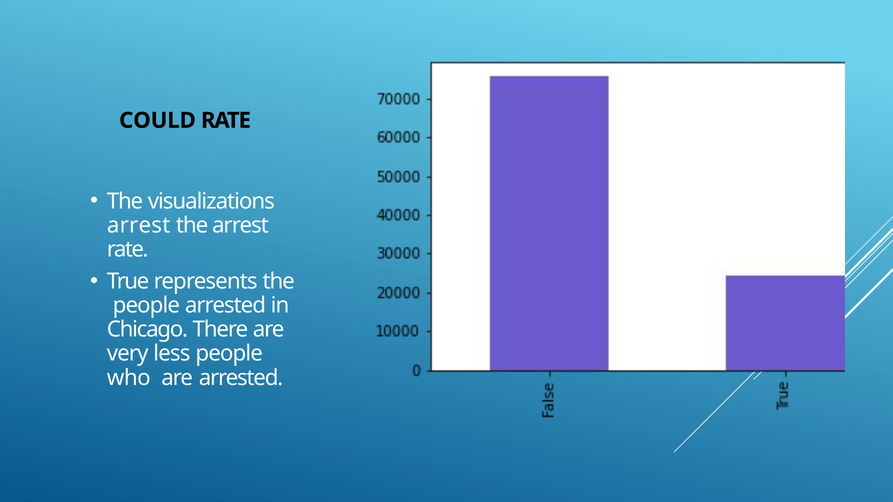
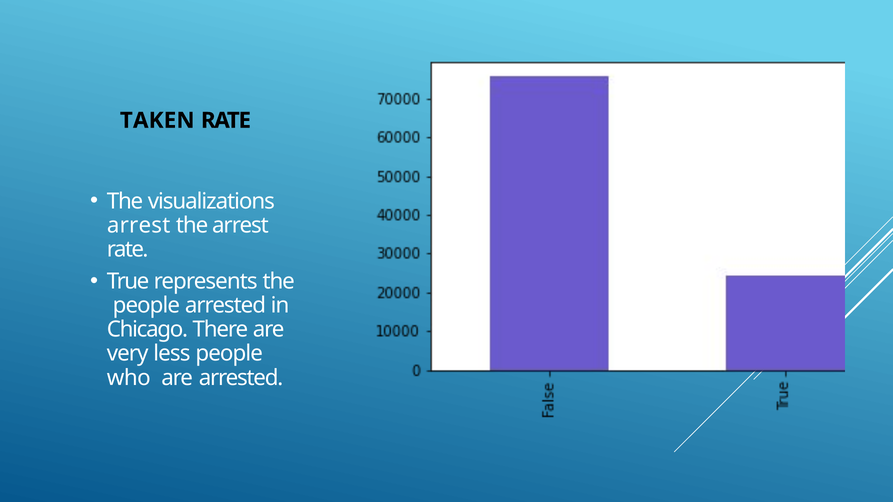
COULD: COULD -> TAKEN (157, 121)
